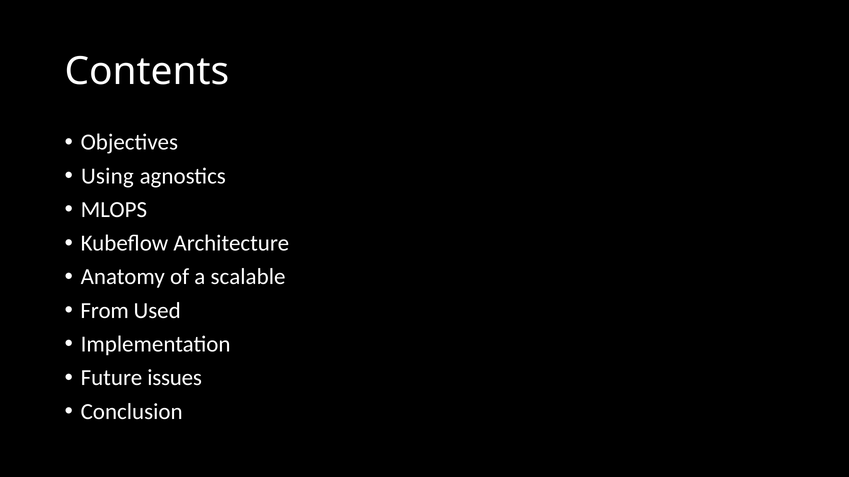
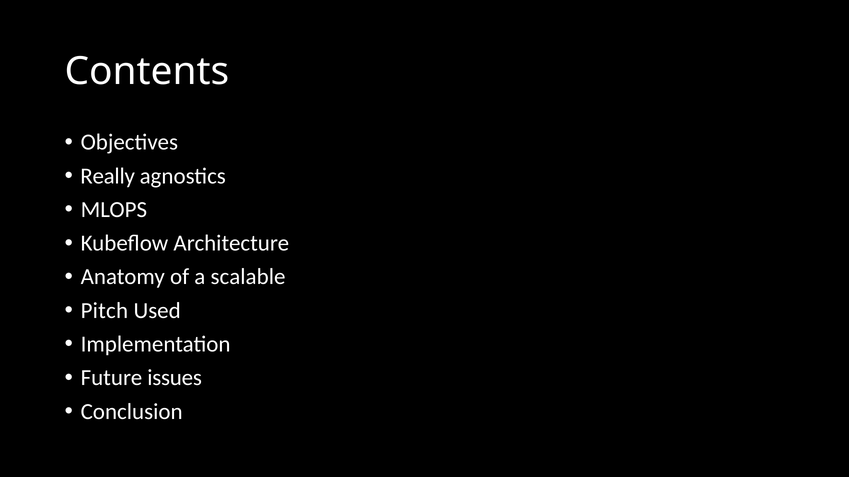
Using: Using -> Really (108, 176)
From: From -> Pitch (104, 311)
